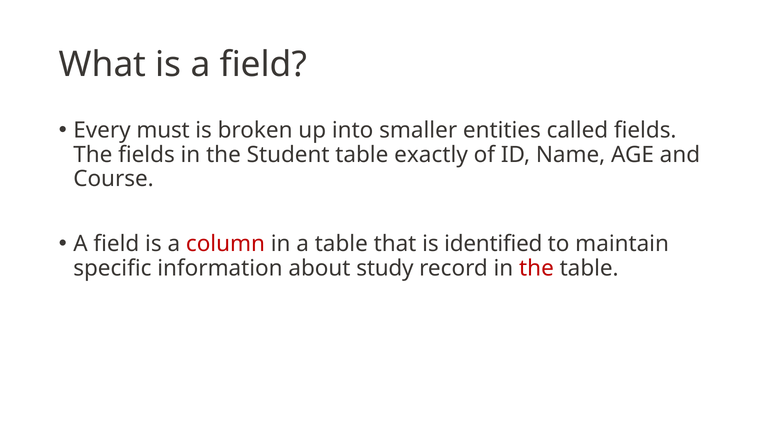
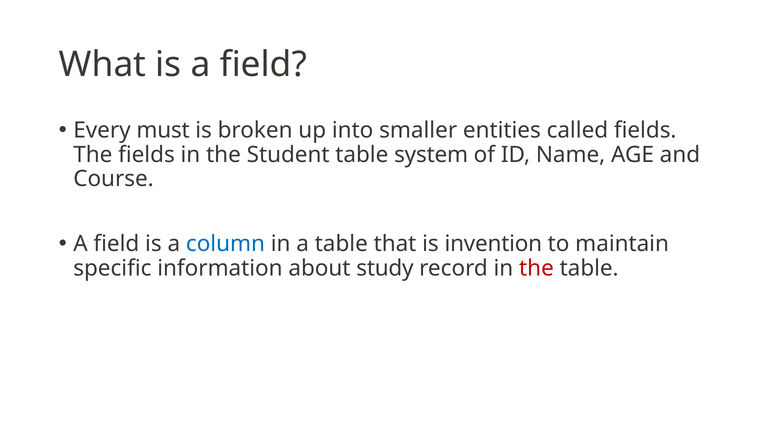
exactly: exactly -> system (431, 155)
column colour: red -> blue (225, 244)
identified: identified -> invention (493, 244)
